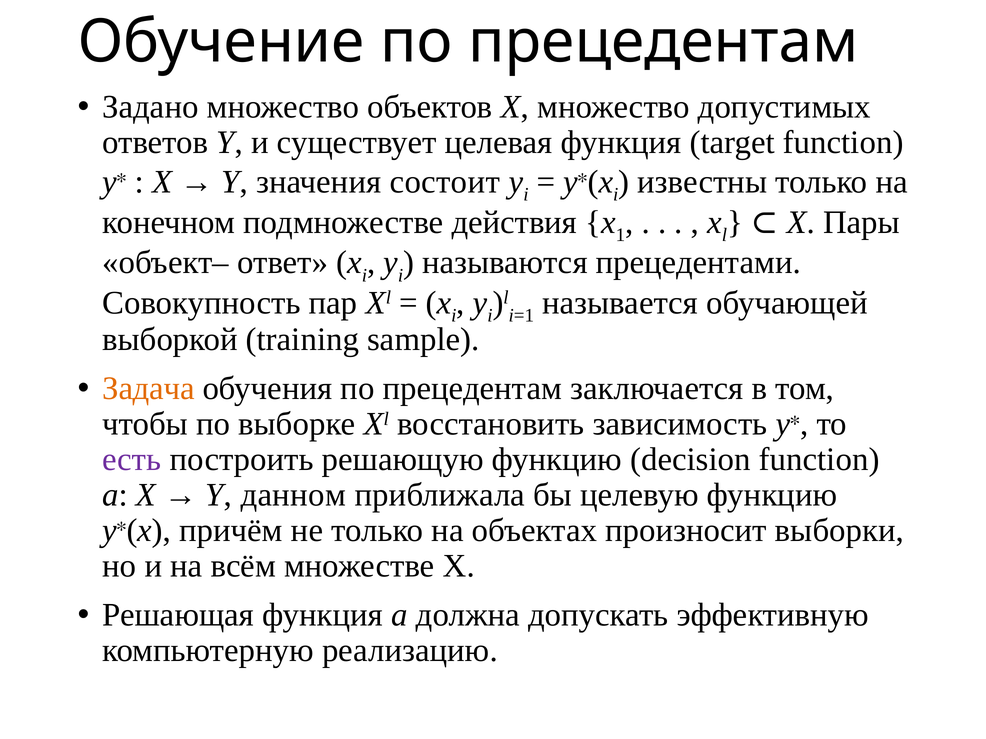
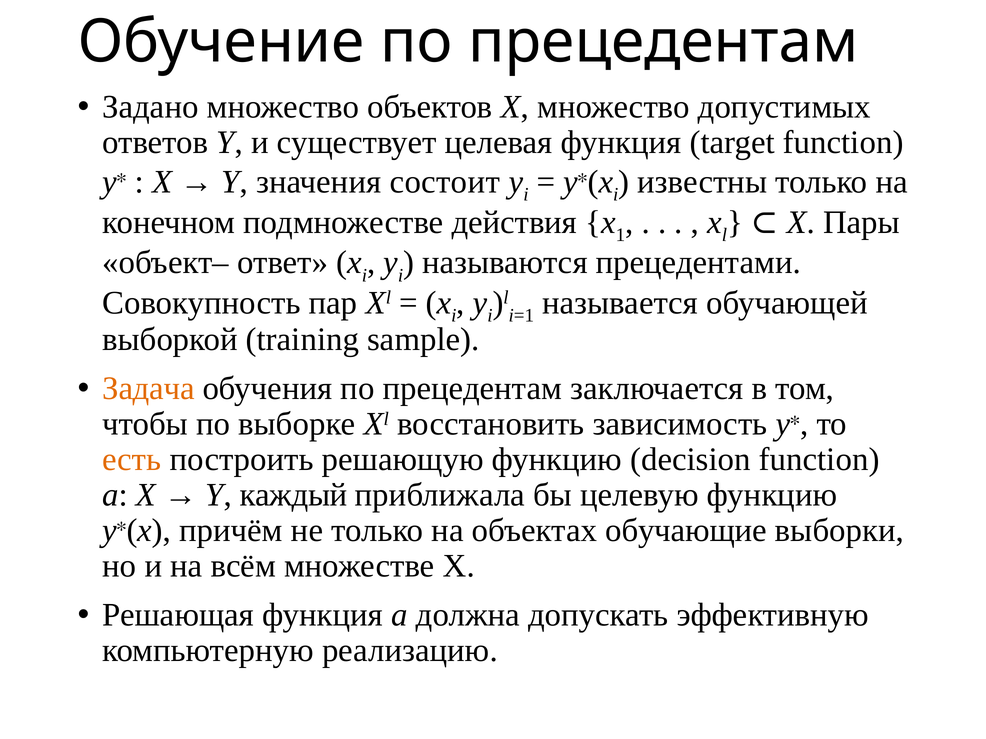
есть colour: purple -> orange (132, 460)
данном: данном -> каждый (293, 495)
произносит: произносит -> обучающие (686, 531)
